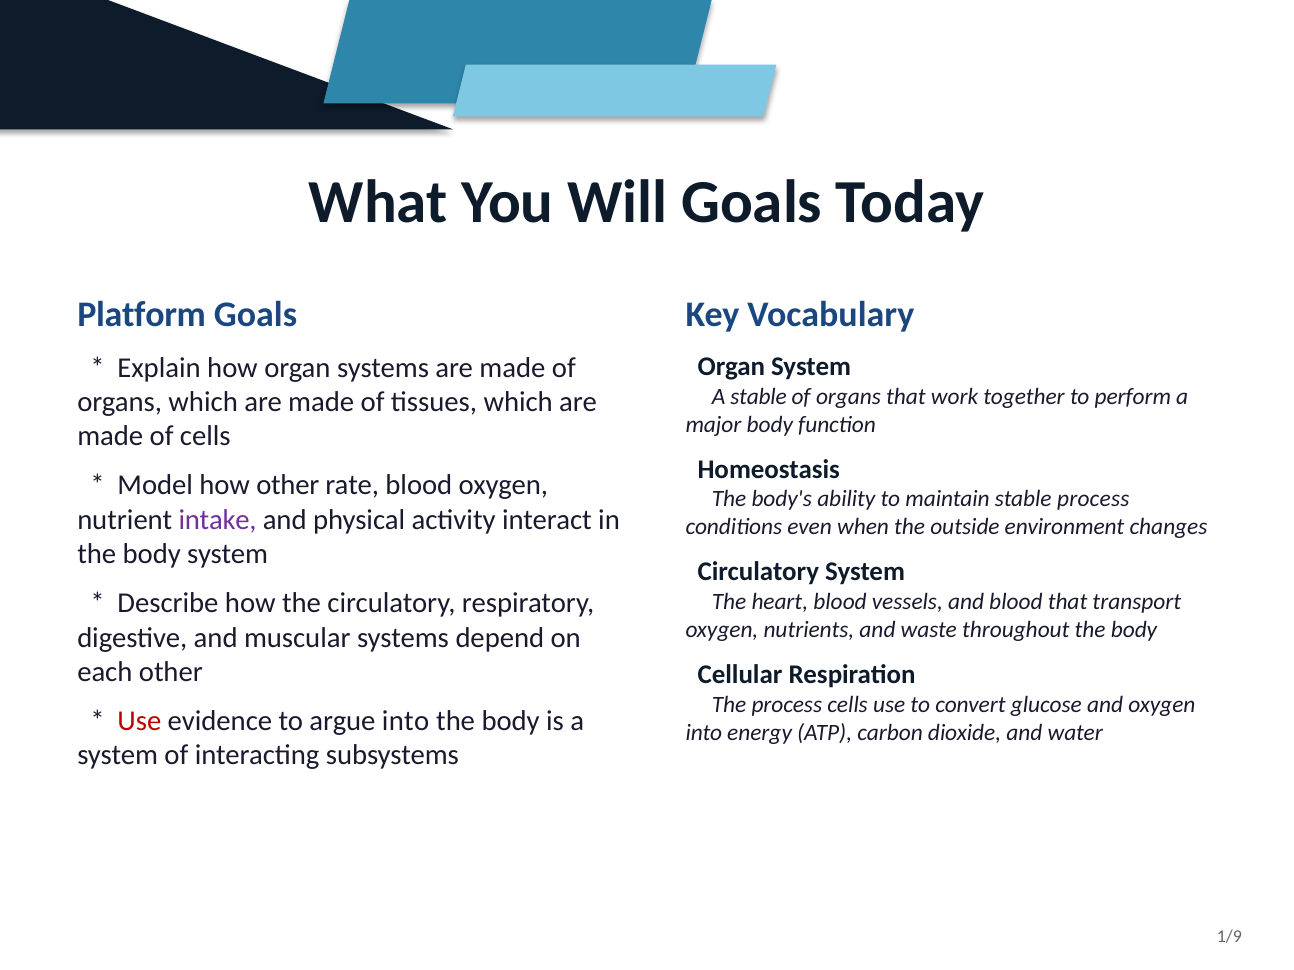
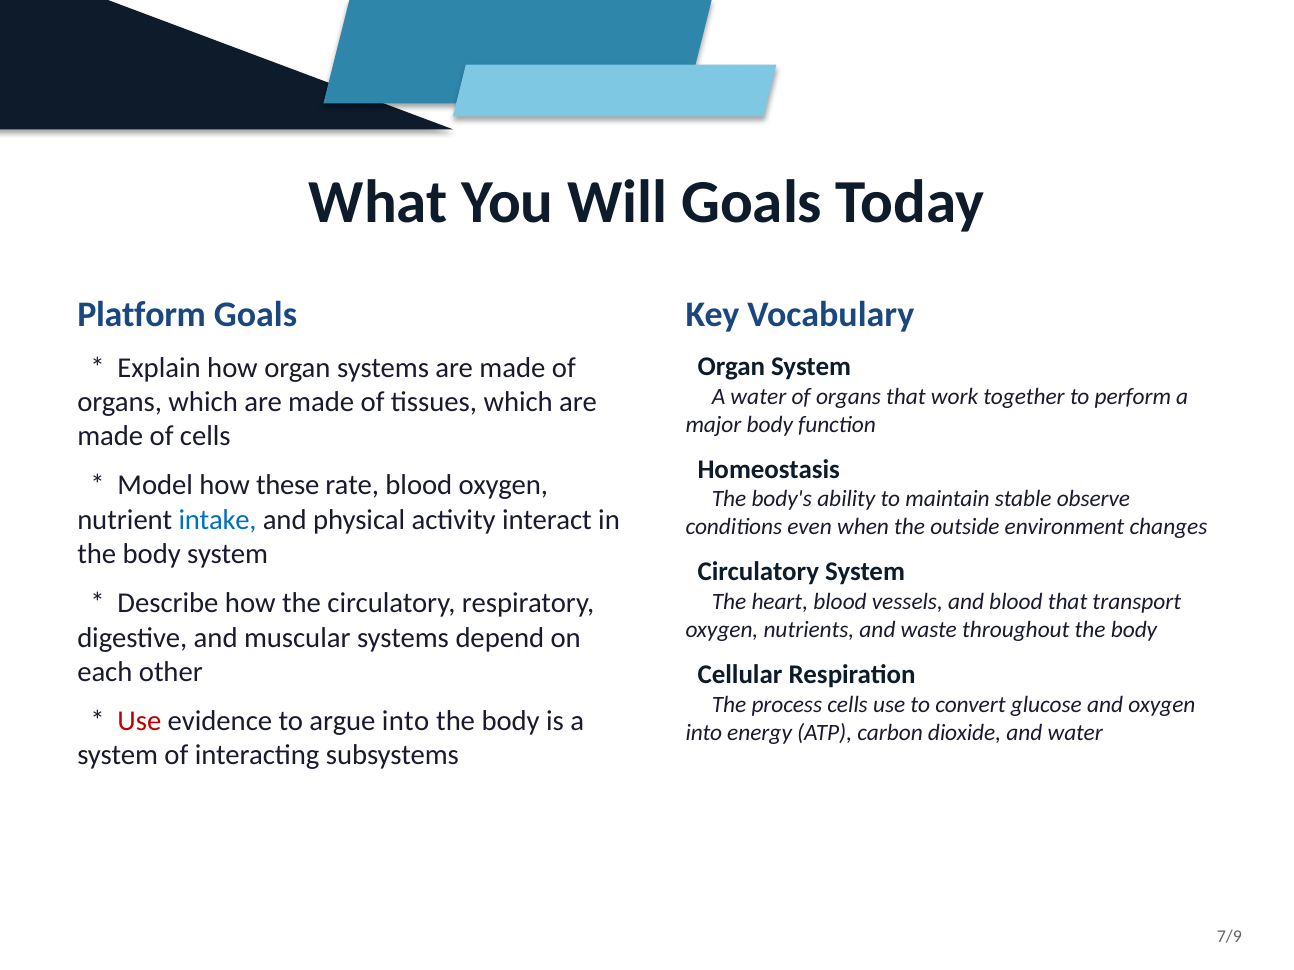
A stable: stable -> water (758, 397)
how other: other -> these (288, 486)
stable process: process -> observe (1093, 499)
intake colour: purple -> blue (218, 520)
1/9: 1/9 -> 7/9 (1229, 937)
